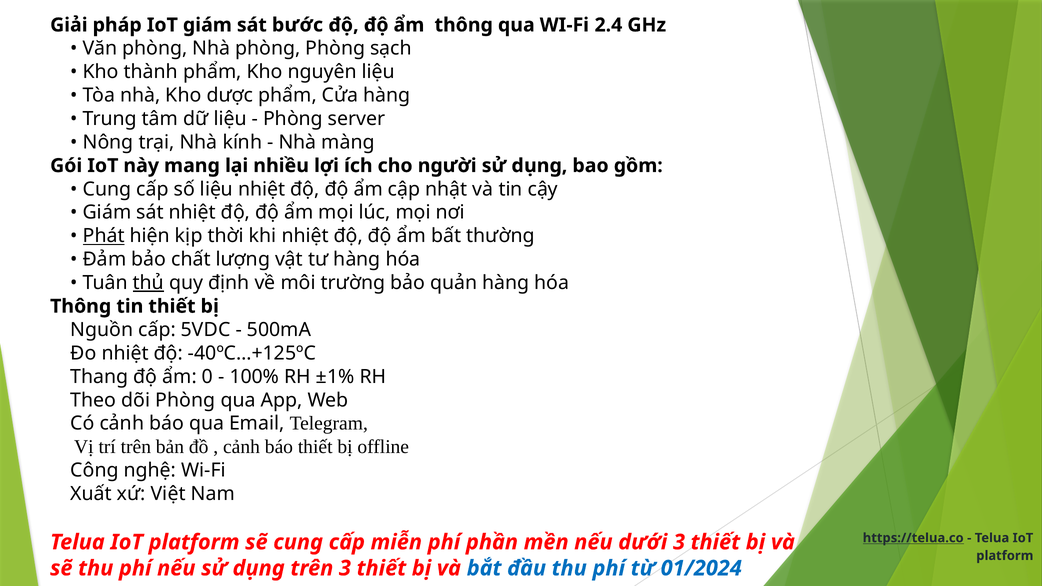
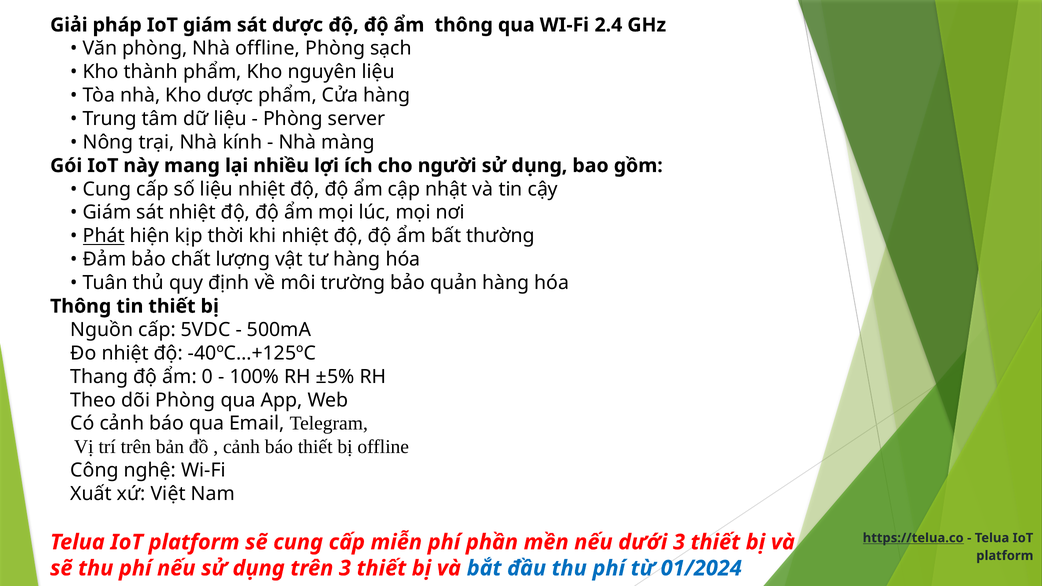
sát bước: bước -> dược (297, 25)
Nhà phòng: phòng -> offline (268, 48)
thủ underline: present -> none (148, 283)
±1%: ±1% -> ±5% (335, 377)
